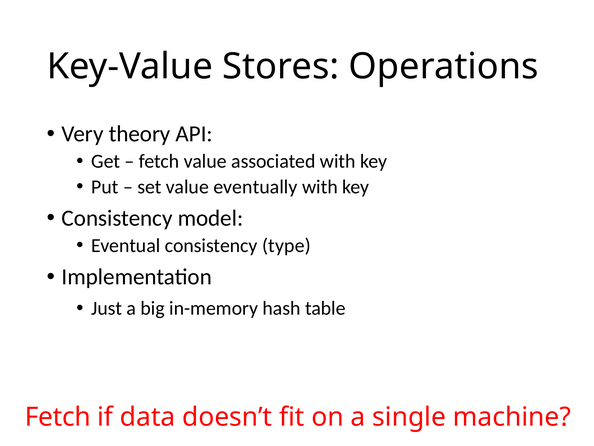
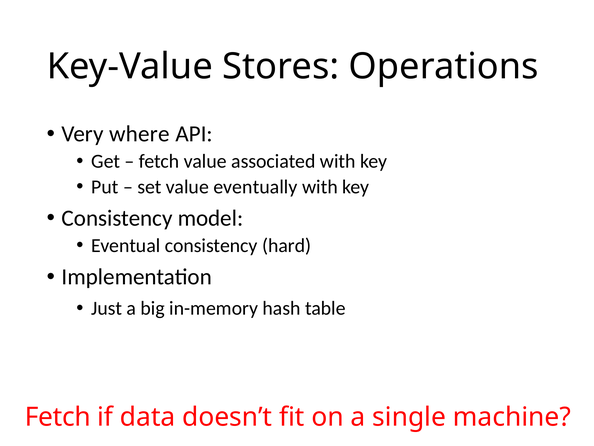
theory: theory -> where (139, 134)
type: type -> hard (287, 245)
